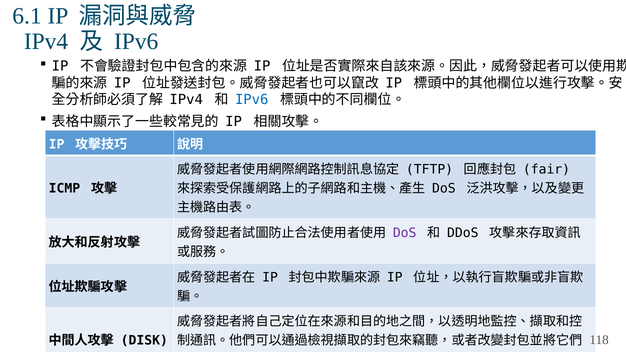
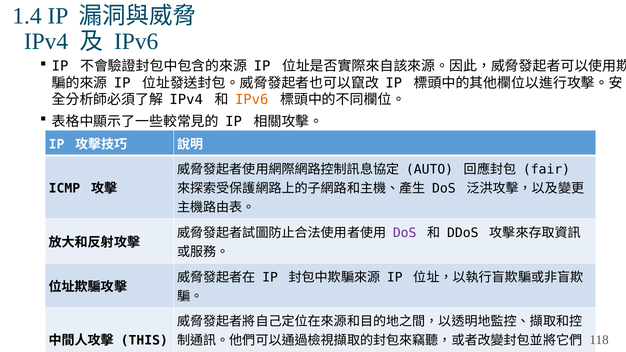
6.1: 6.1 -> 1.4 (27, 16)
IPv6 colour: blue -> orange (252, 100)
TFTP: TFTP -> AUTO (430, 170)
DISK: DISK -> THIS (144, 341)
